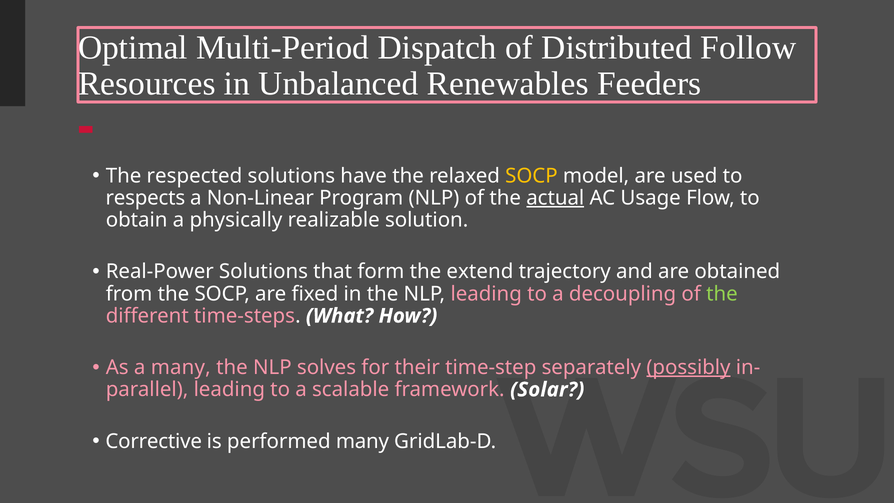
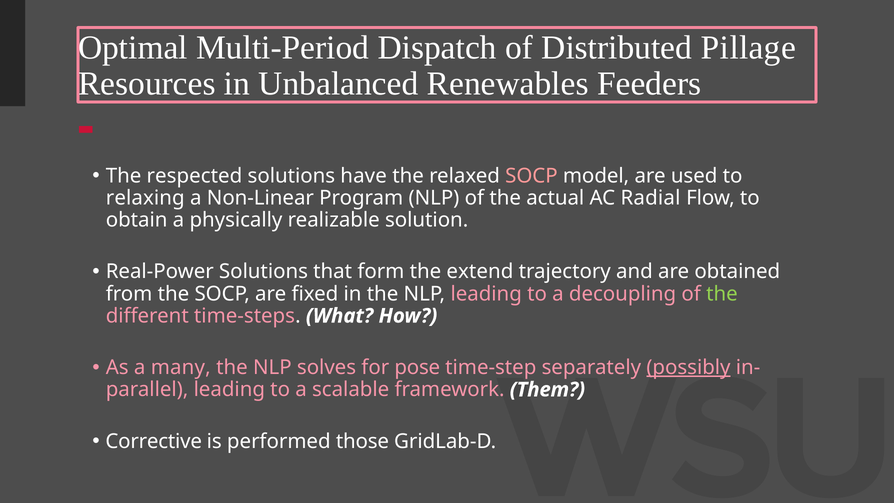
Follow: Follow -> Pillage (748, 48)
SOCP colour: yellow -> pink (531, 176)
respects: respects -> relaxing (145, 198)
actual underline: present -> none (555, 198)
Usage: Usage -> Radial (651, 198)
their: their -> pose (417, 367)
Solar: Solar -> Them (547, 390)
performed many: many -> those (362, 441)
